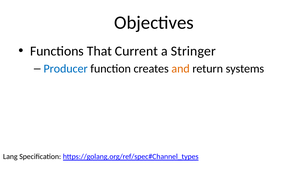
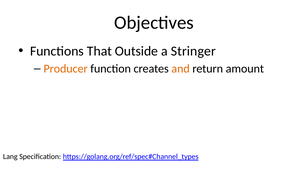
Current: Current -> Outside (137, 51)
Producer colour: blue -> orange (66, 69)
systems: systems -> amount (245, 69)
